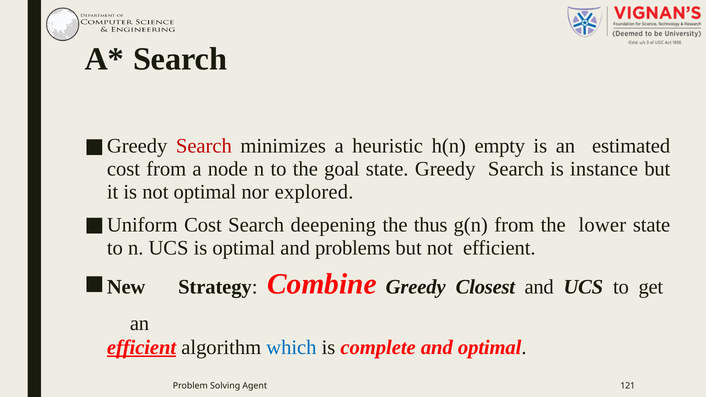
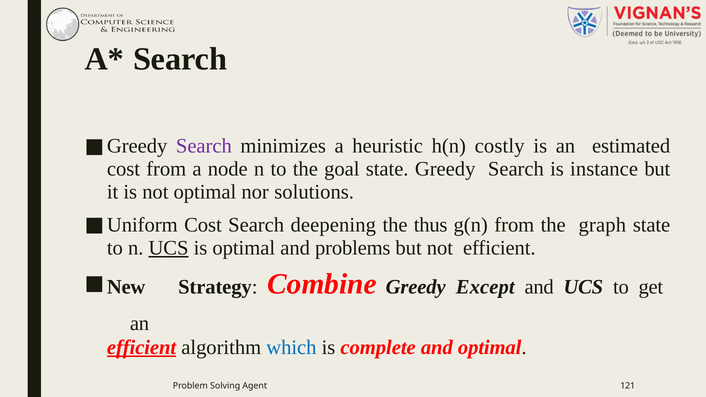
Search colour: red -> purple (204, 146)
empty: empty -> costly (500, 146)
explored: explored -> solutions (314, 192)
lower: lower -> graph (602, 225)
UCS underline: none -> present (169, 248)
Closest: Closest -> Except (485, 287)
